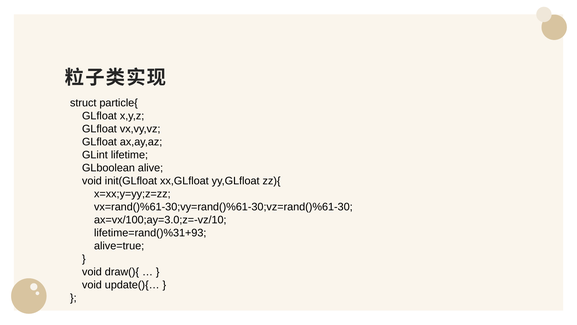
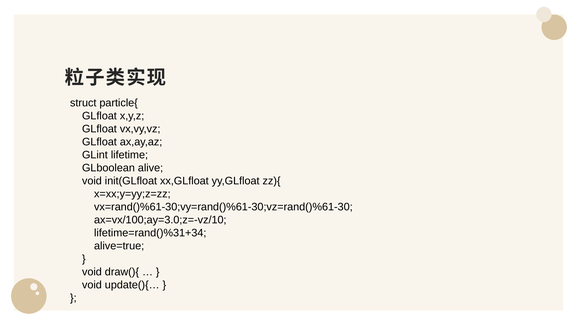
lifetime=rand()%31+93: lifetime=rand()%31+93 -> lifetime=rand()%31+34 (150, 233)
